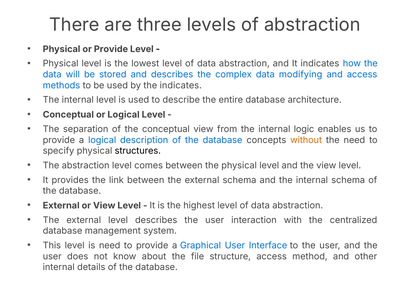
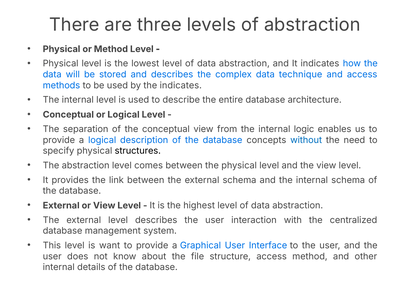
or Provide: Provide -> Method (111, 49)
modifying: modifying -> technique (301, 75)
without colour: orange -> blue (306, 140)
is need: need -> want (110, 246)
